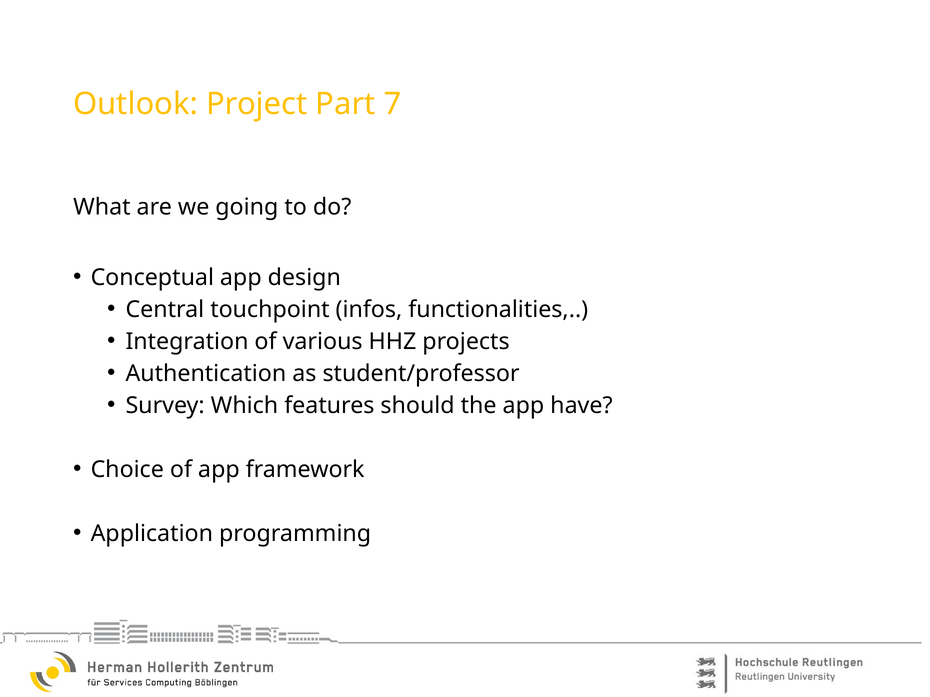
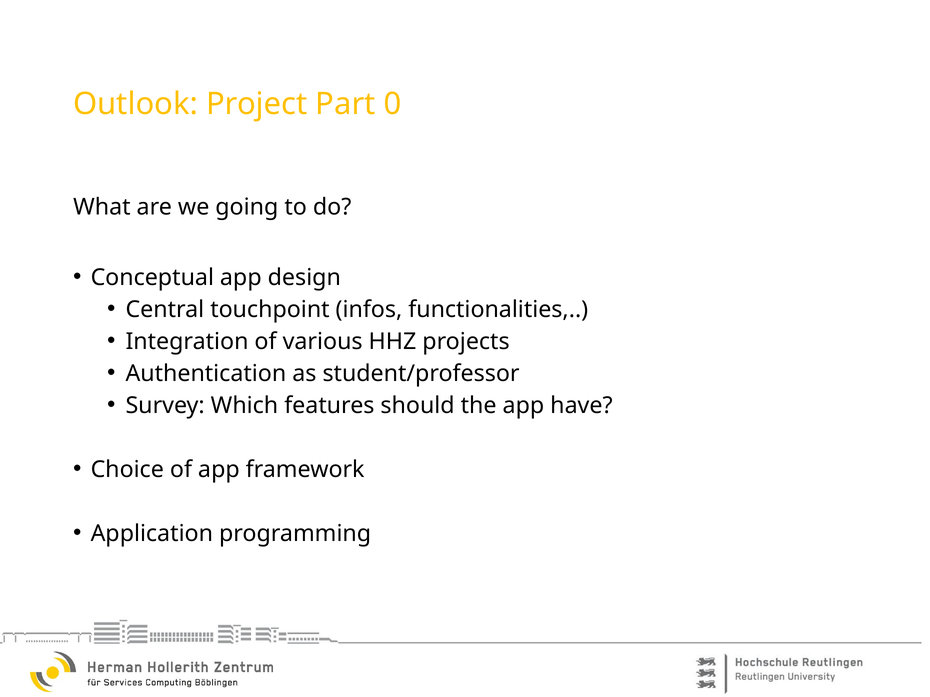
7: 7 -> 0 (393, 104)
